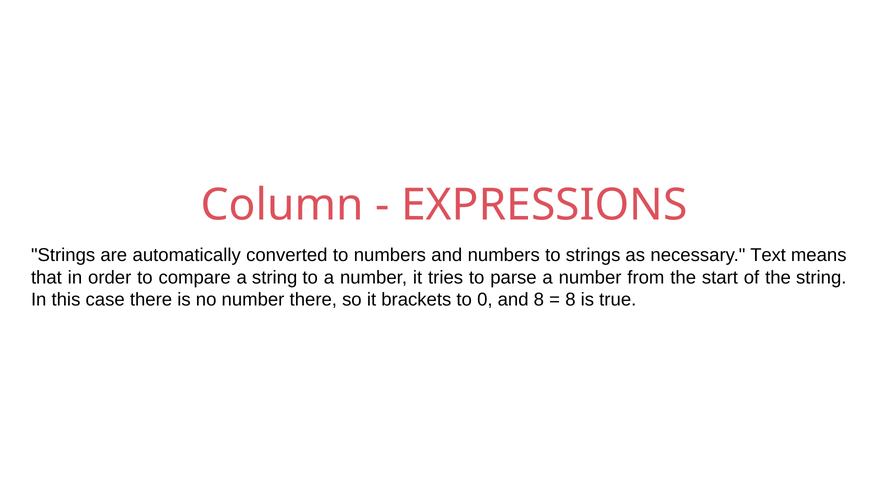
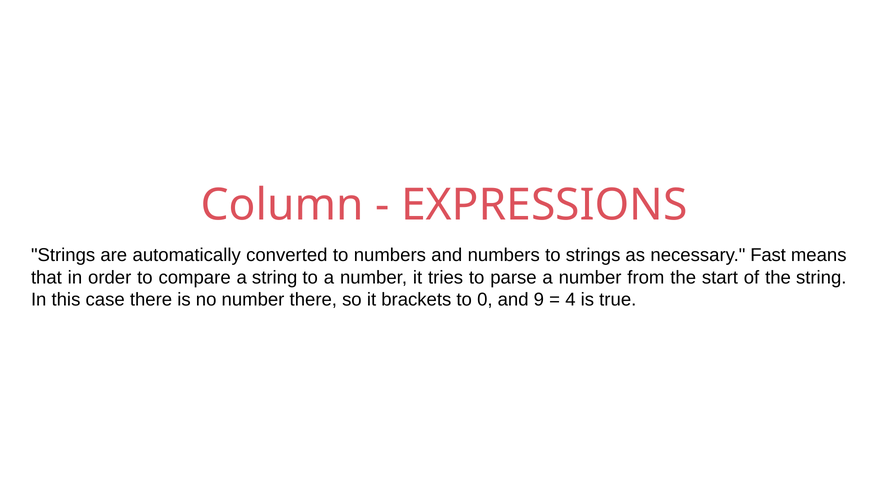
Text: Text -> Fast (768, 255)
and 8: 8 -> 9 (539, 300)
8: 8 -> 4 (570, 300)
